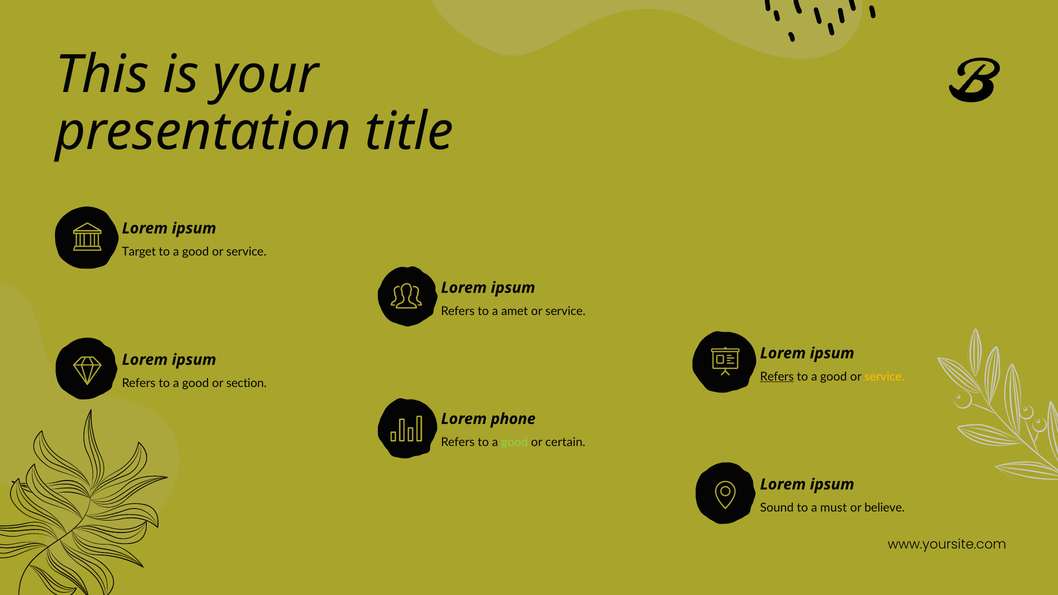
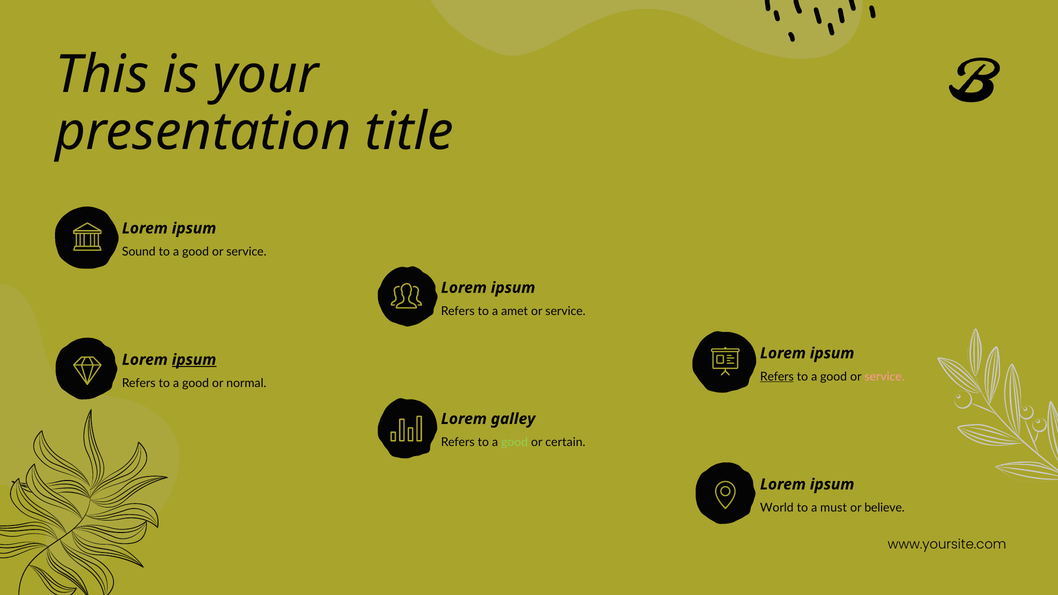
Target: Target -> Sound (139, 252)
ipsum underline: none -> present (194, 360)
service colour: yellow -> pink (885, 377)
section: section -> normal (246, 383)
phone: phone -> galley (513, 419)
Sound: Sound -> World (777, 508)
